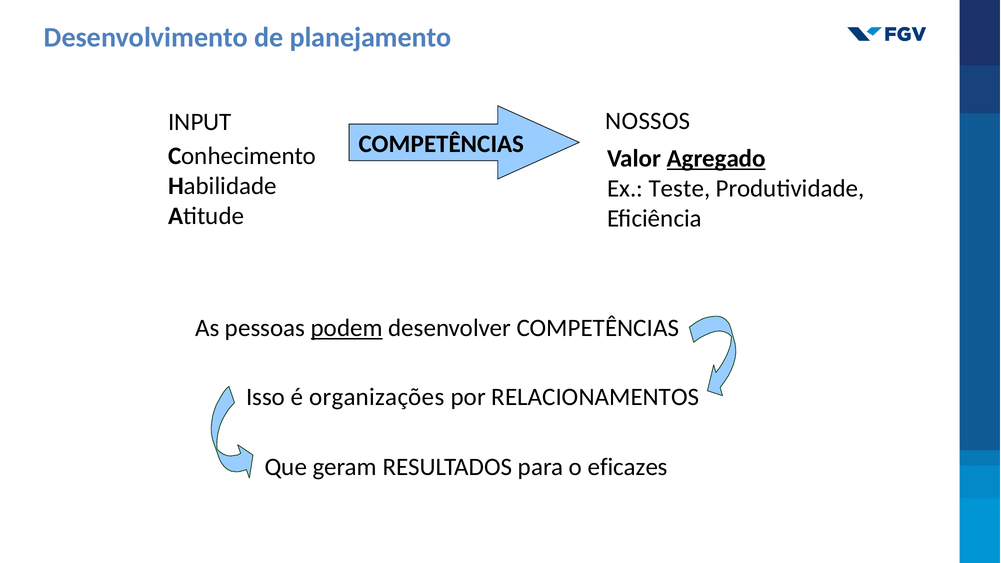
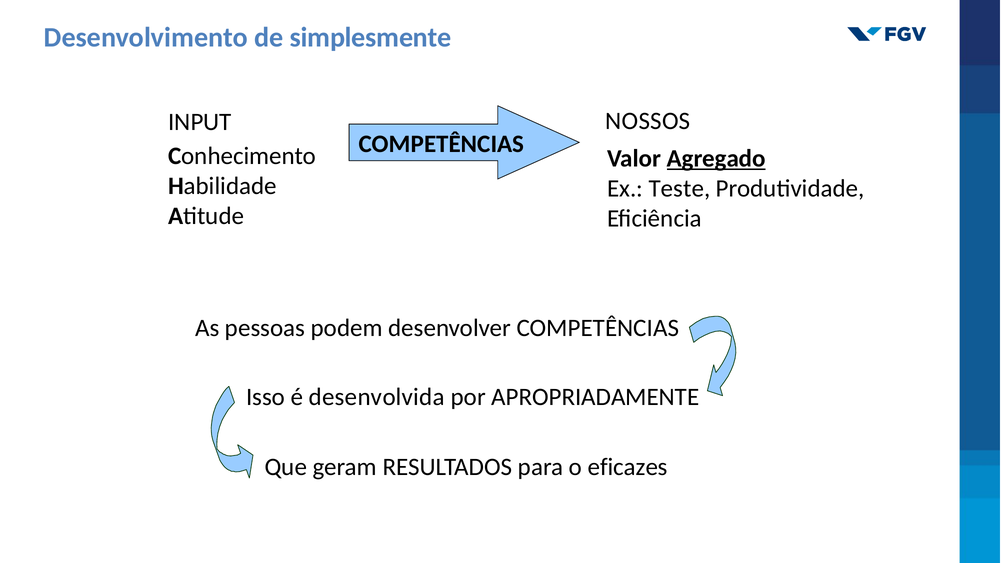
planejamento: planejamento -> simplesmente (371, 37)
podem underline: present -> none (347, 328)
organizações: organizações -> desenvolvida (377, 397)
RELACIONAMENTOS: RELACIONAMENTOS -> APROPRIADAMENTE (595, 397)
